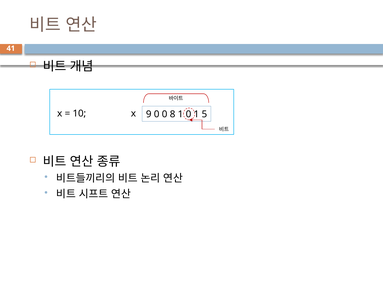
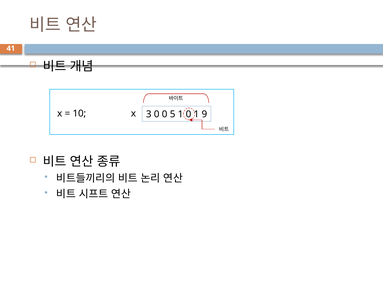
9: 9 -> 3 (149, 114)
8: 8 -> 5 (173, 114)
5: 5 -> 9 (204, 114)
